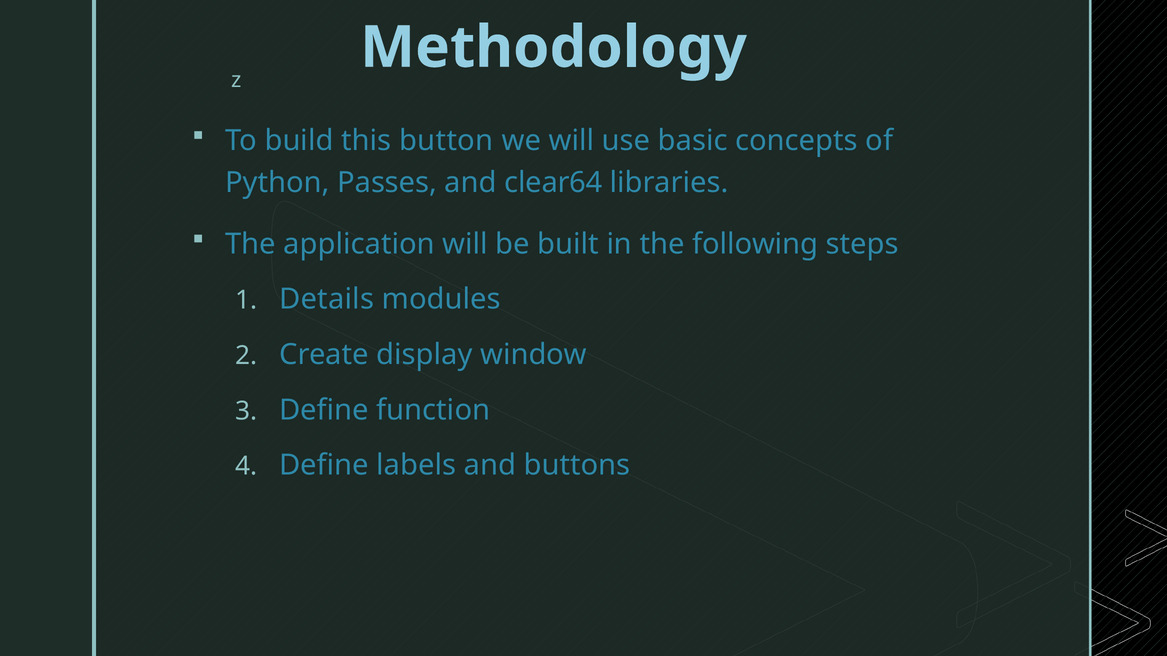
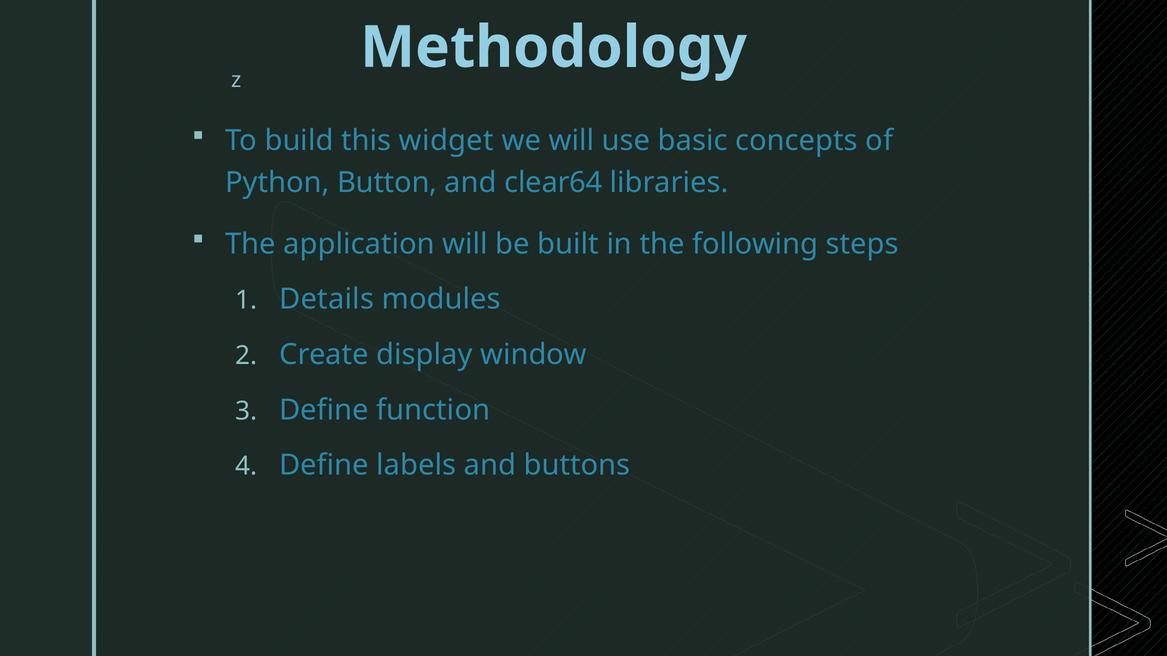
button: button -> widget (446, 141)
Passes: Passes -> Button (387, 183)
